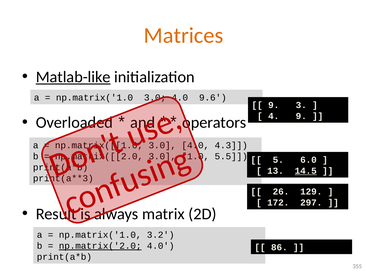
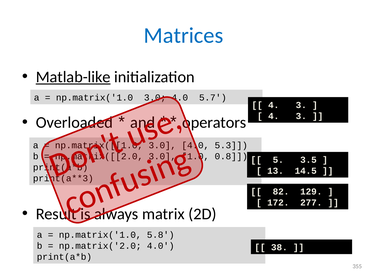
Matrices colour: orange -> blue (183, 36)
9.6: 9.6 -> 5.7 (213, 98)
9: 9 -> 4 (274, 105)
9: 9 -> 3 (301, 116)
4.3: 4.3 -> 5.3 (231, 146)
5.5: 5.5 -> 0.8 (231, 157)
6.0: 6.0 -> 3.5 (308, 160)
14.5 underline: present -> none (306, 171)
26: 26 -> 82 (281, 192)
297: 297 -> 277 (311, 203)
3.2: 3.2 -> 5.8 (161, 235)
np.matrix('2.0 underline: present -> none (100, 246)
86: 86 -> 38 (279, 248)
